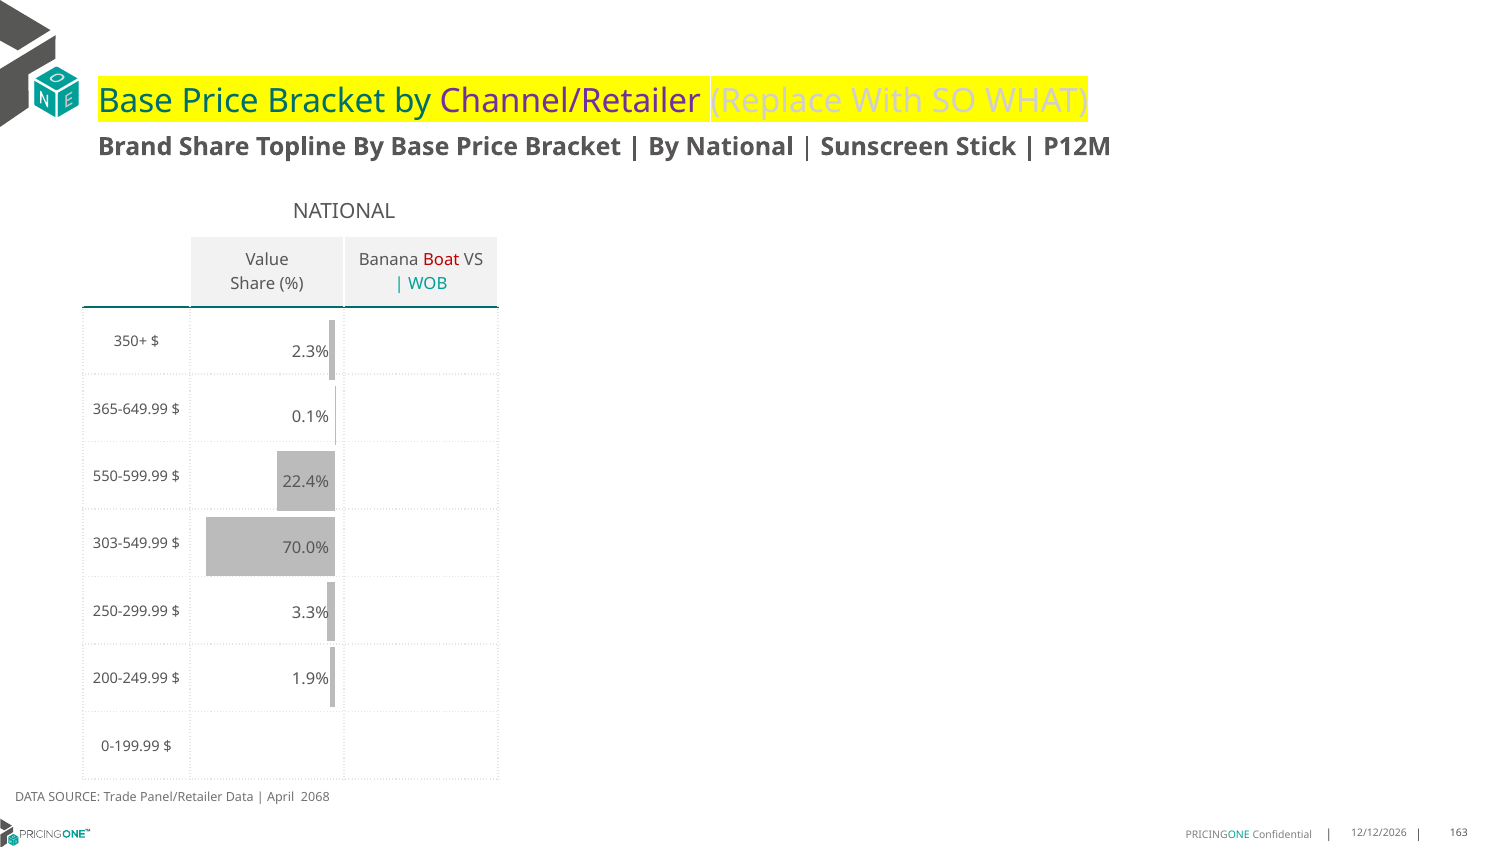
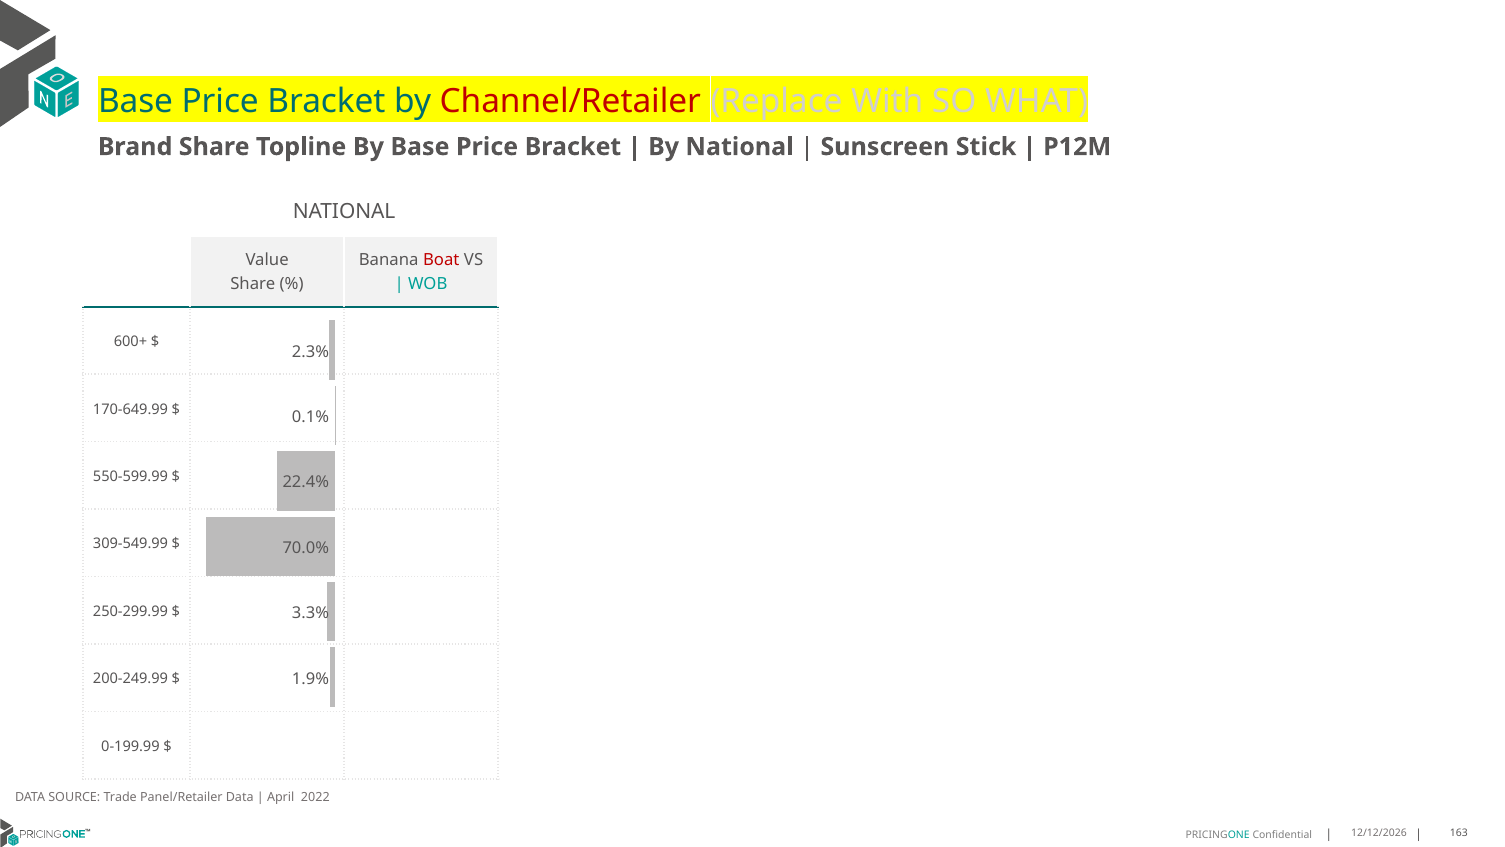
Channel/Retailer colour: purple -> red (570, 101)
350+: 350+ -> 600+ (131, 342)
365-649.99: 365-649.99 -> 170-649.99 (131, 409)
303-549.99: 303-549.99 -> 309-549.99 (131, 544)
2068: 2068 -> 2022 (315, 797)
